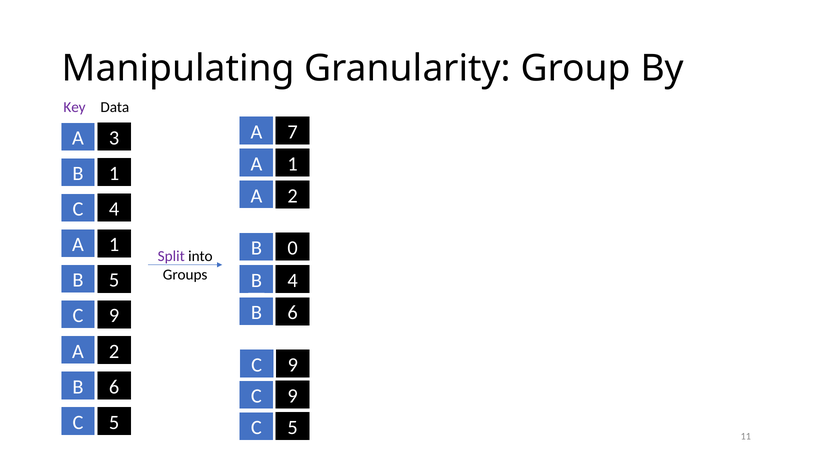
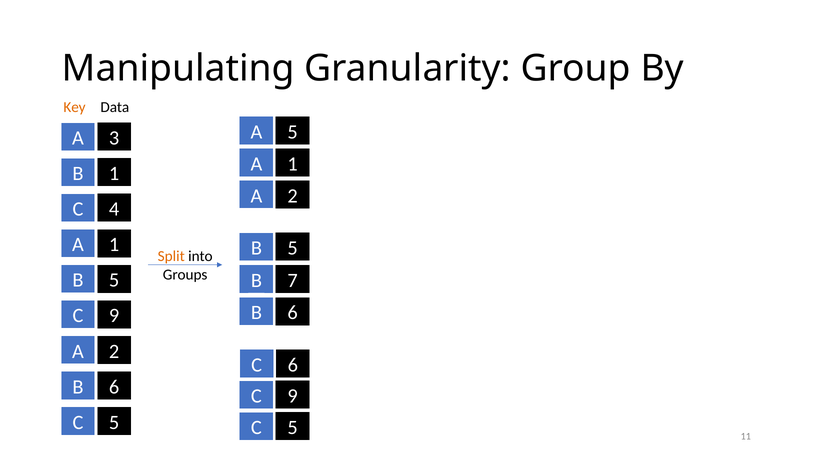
Key colour: purple -> orange (75, 107)
A 7: 7 -> 5 (293, 132)
0: 0 -> 5 (293, 248)
Split colour: purple -> orange (171, 257)
B 4: 4 -> 7 (293, 281)
9: 9 -> 6 (293, 365)
